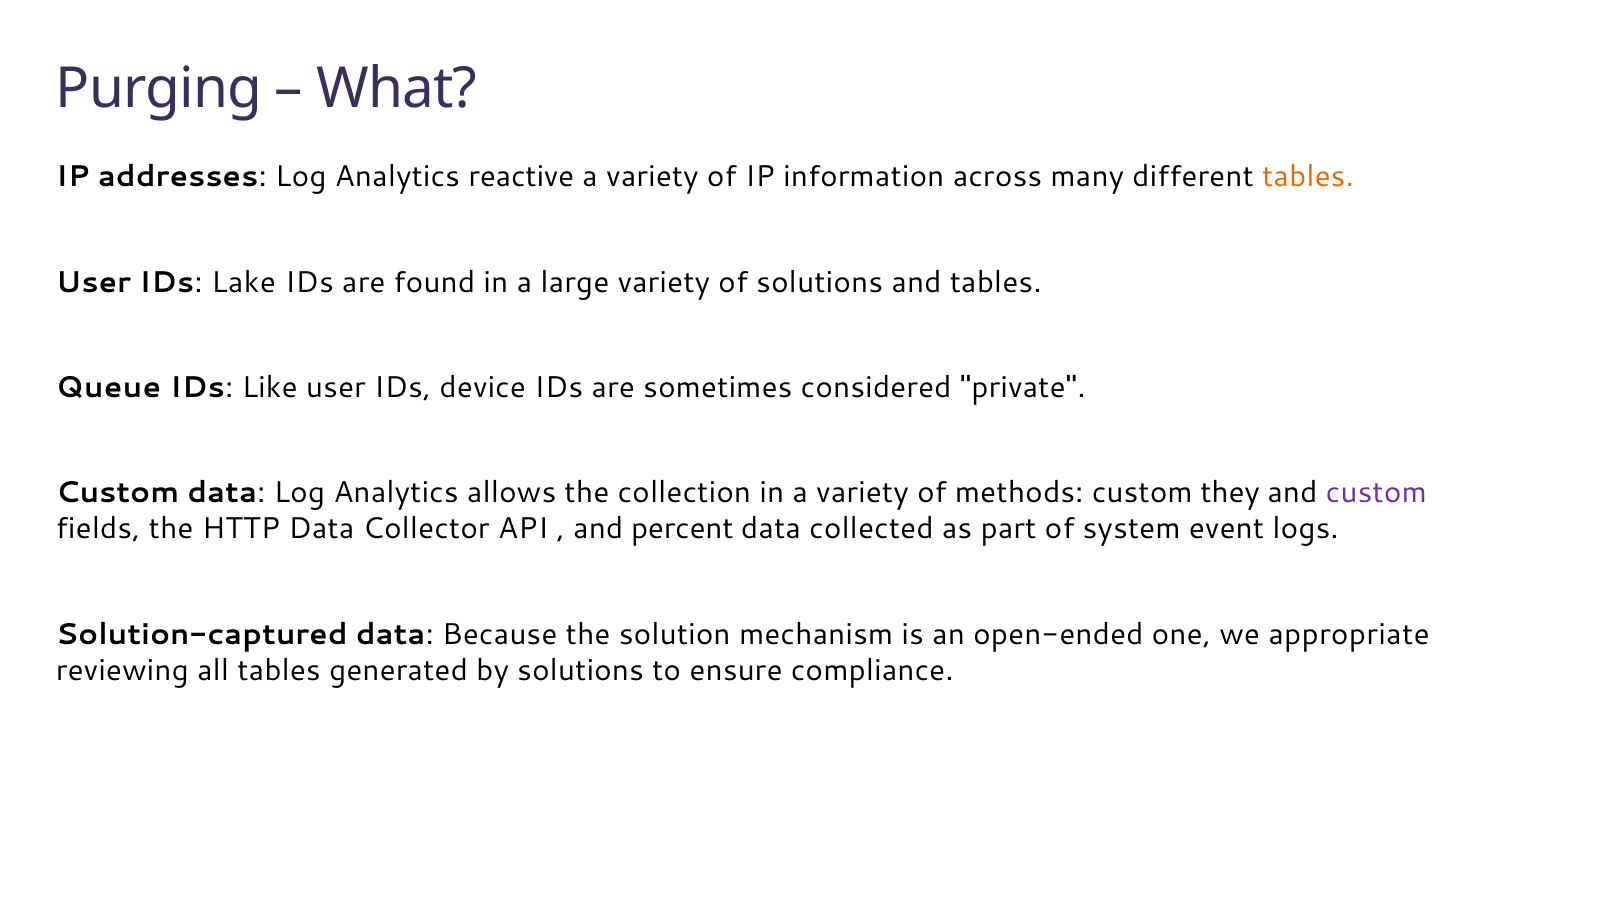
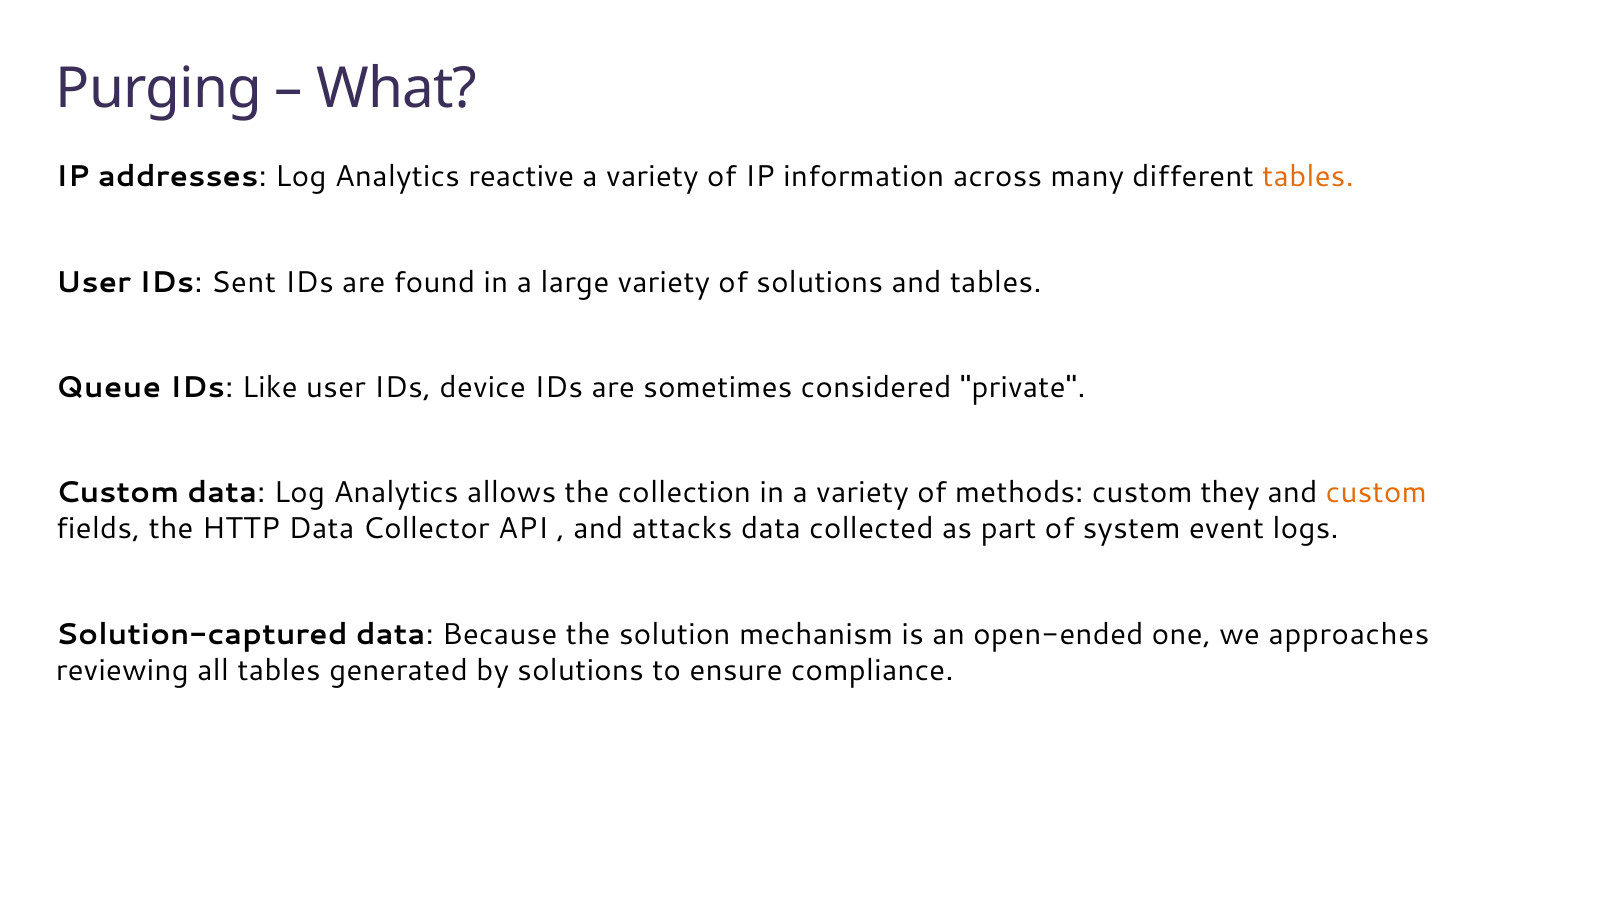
Lake: Lake -> Sent (244, 282)
custom colour: purple -> orange (1376, 493)
percent: percent -> attacks (682, 529)
appropriate: appropriate -> approaches (1349, 634)
